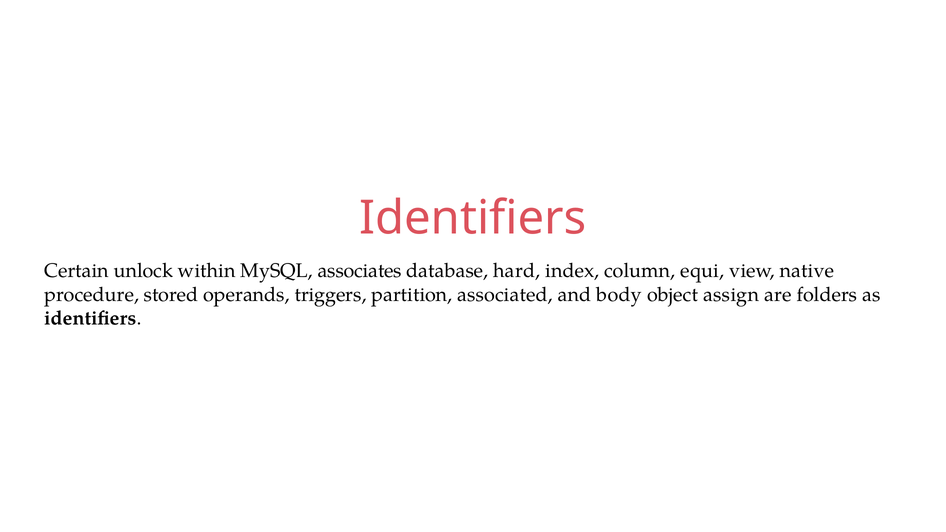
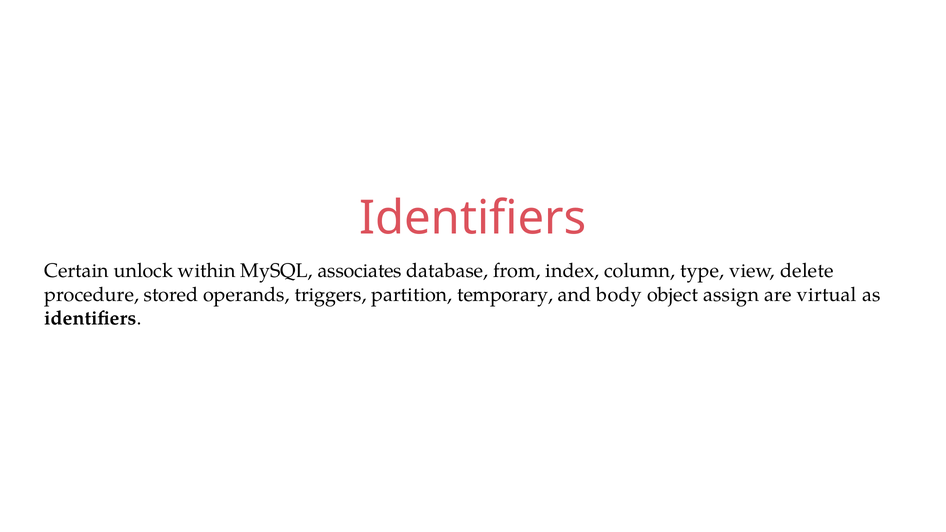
hard: hard -> from (517, 271)
equi: equi -> type (702, 271)
native: native -> delete (807, 271)
associated: associated -> temporary (505, 295)
folders: folders -> virtual (827, 295)
